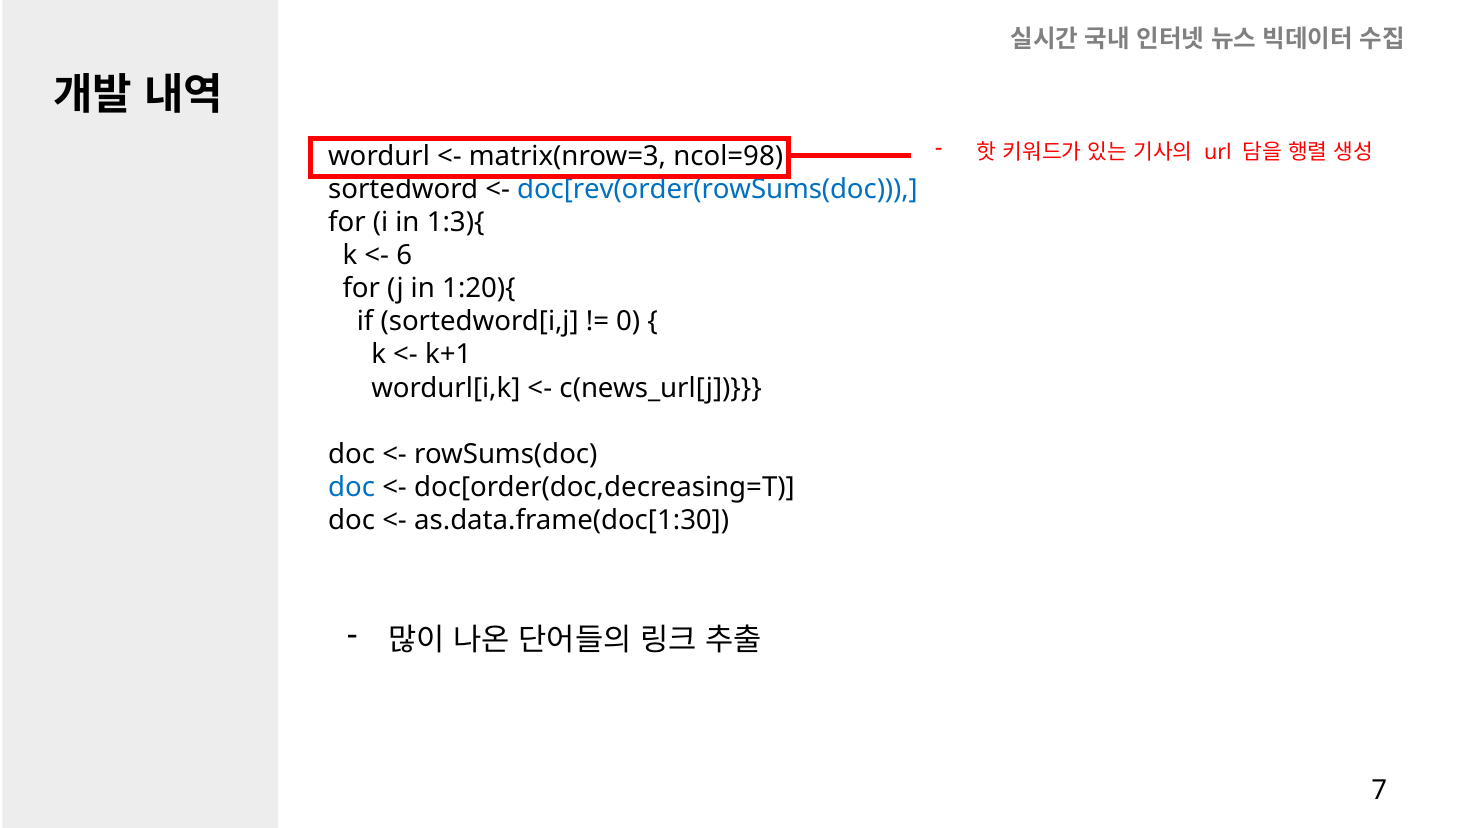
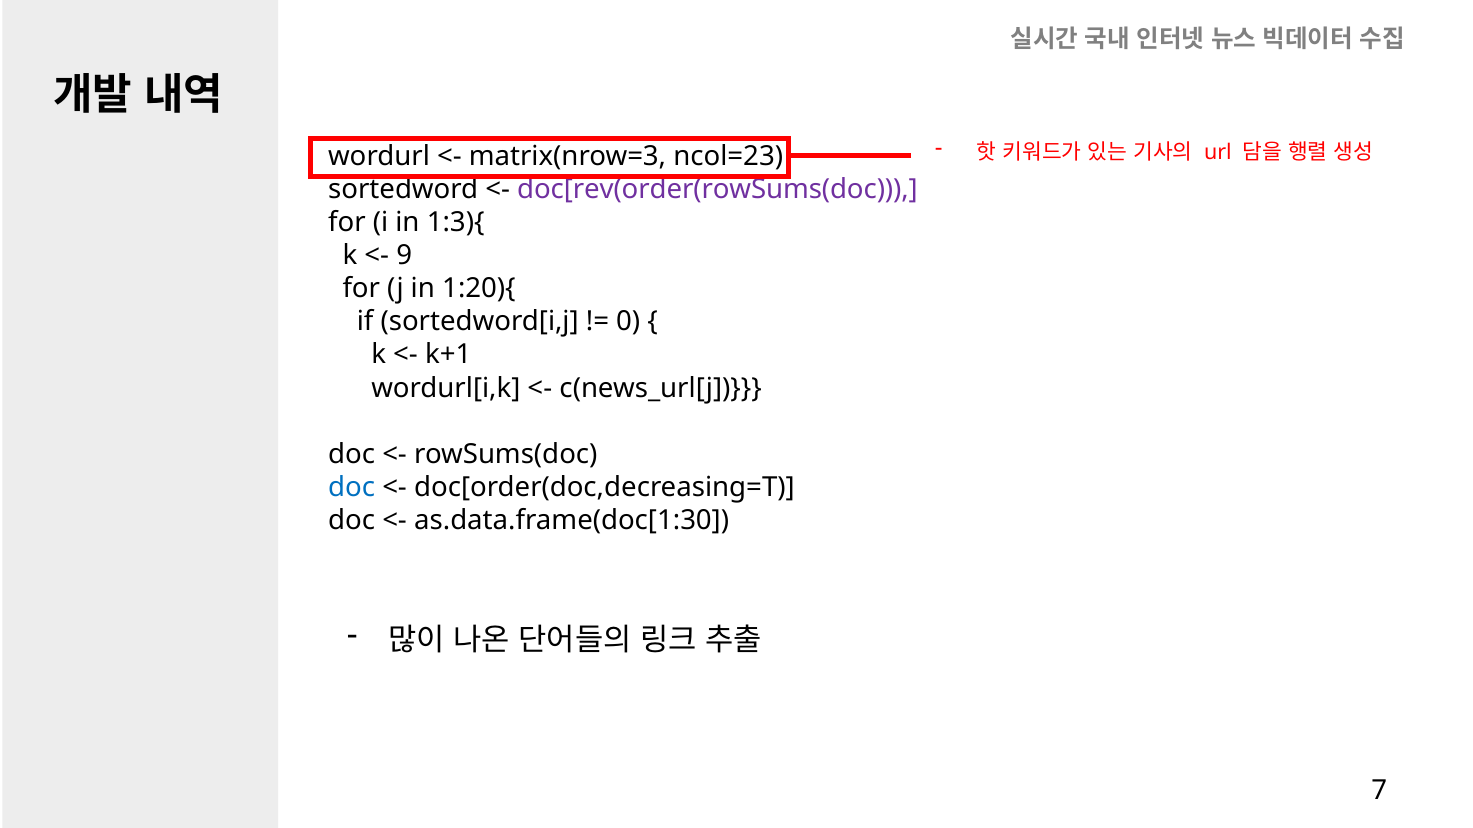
ncol=98: ncol=98 -> ncol=23 (728, 156)
doc[rev(order(rowSums(doc colour: blue -> purple (717, 189)
6: 6 -> 9 (404, 256)
